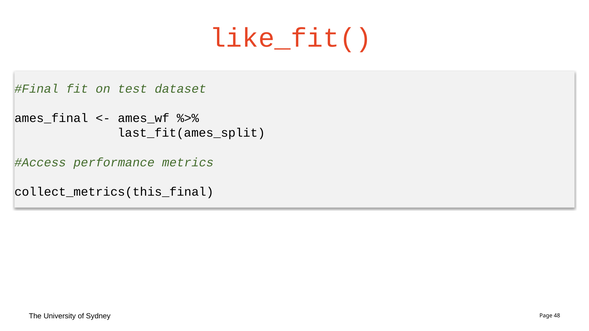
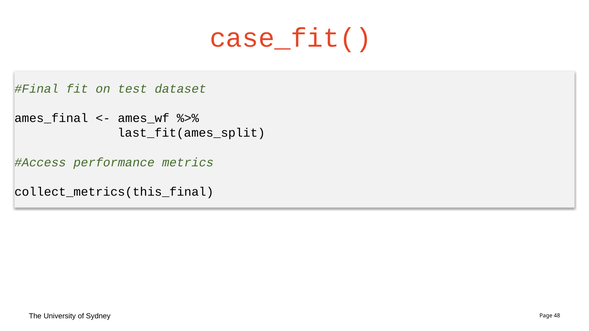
like_fit(: like_fit( -> case_fit( (291, 38)
